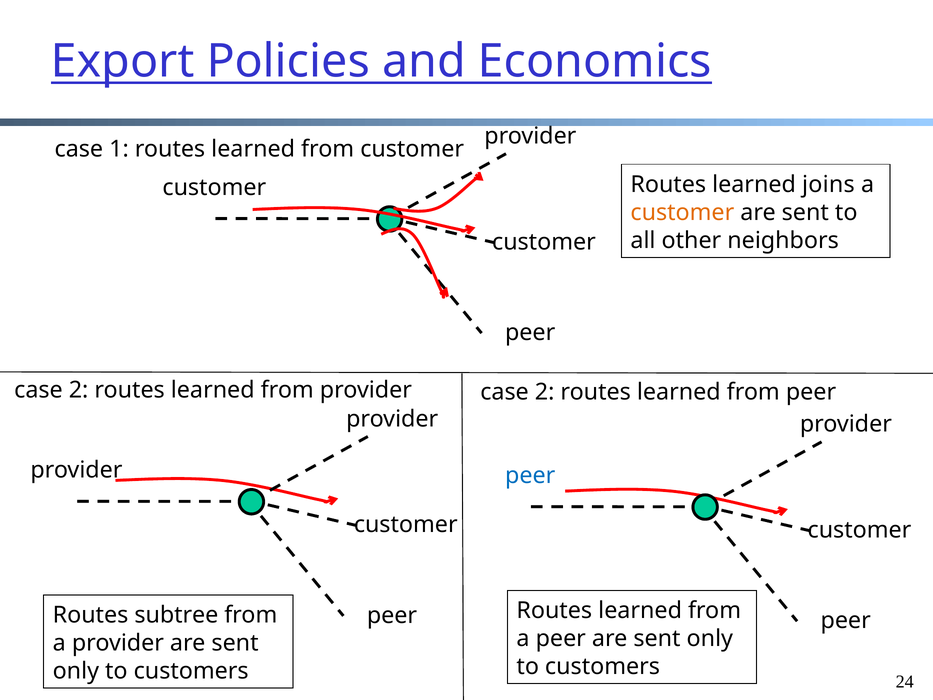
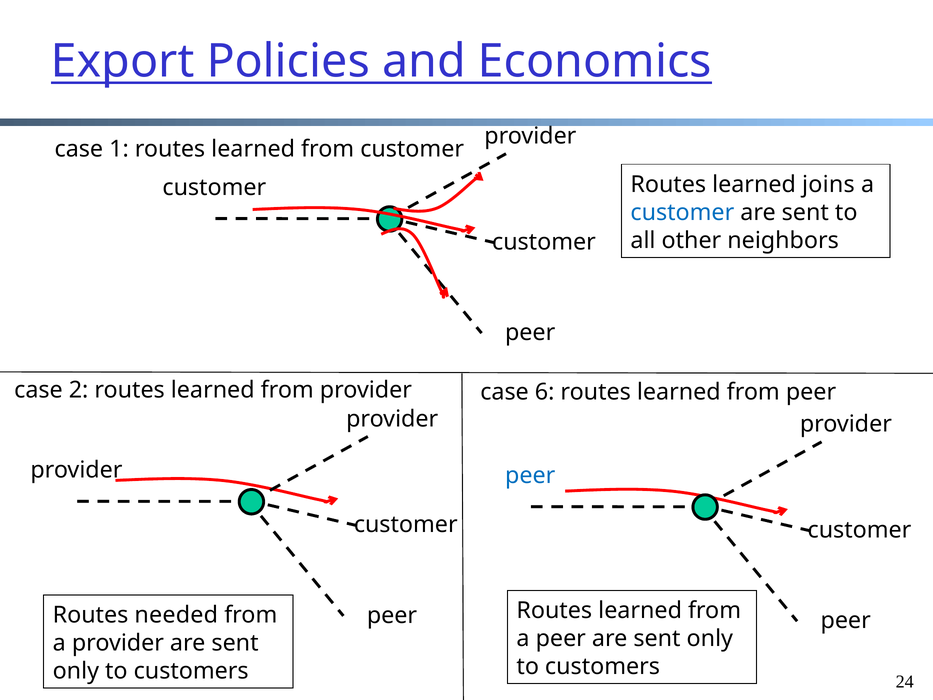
customer colour: orange -> blue (682, 212)
provider case 2: 2 -> 6 (545, 392)
subtree: subtree -> needed (176, 615)
